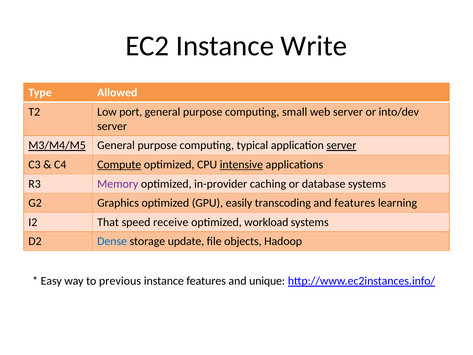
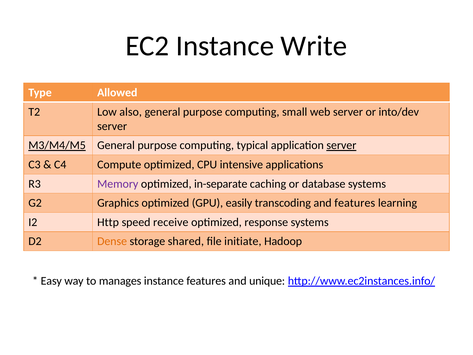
port: port -> also (131, 112)
Compute underline: present -> none (119, 164)
intensive underline: present -> none (241, 164)
in-provider: in-provider -> in-separate (221, 184)
That: That -> Http (108, 222)
workload: workload -> response (266, 222)
Dense colour: blue -> orange (112, 241)
update: update -> shared (186, 241)
objects: objects -> initiate (243, 241)
previous: previous -> manages (120, 281)
